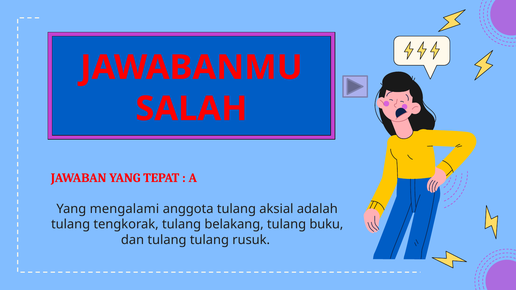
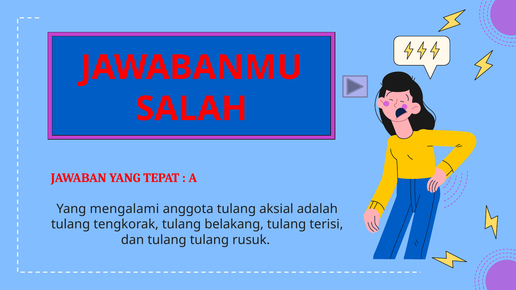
buku: buku -> terisi (326, 225)
